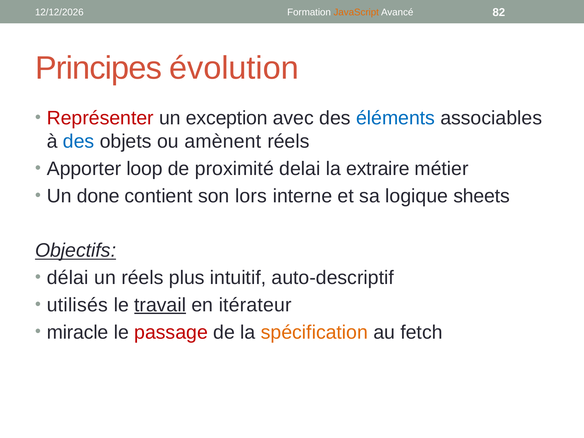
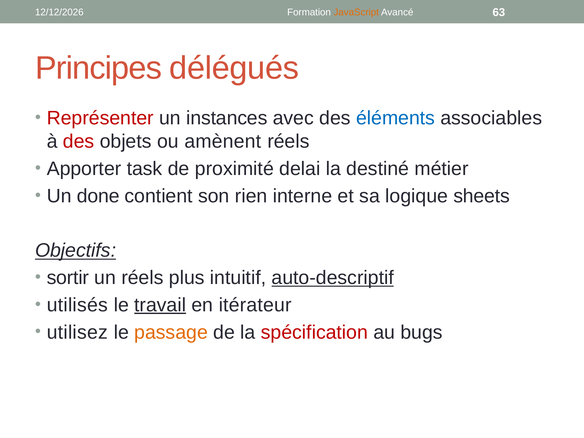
82: 82 -> 63 (499, 12)
évolution: évolution -> délégués (234, 68)
exception: exception -> instances (227, 118)
des colour: blue -> red (79, 142)
loop: loop -> task (145, 169)
extraire: extraire -> destiné (378, 169)
lors: lors -> rien (251, 196)
délai: délai -> sortir (68, 278)
auto-descriptif underline: none -> present (333, 278)
miracle: miracle -> utilisez (77, 332)
passage colour: red -> orange (171, 332)
spécification colour: orange -> red (314, 332)
fetch: fetch -> bugs (421, 332)
